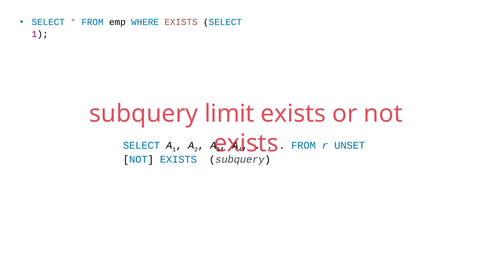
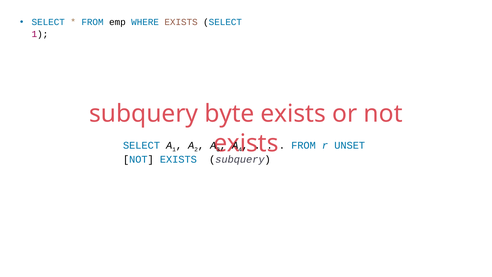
limit: limit -> byte (229, 114)
